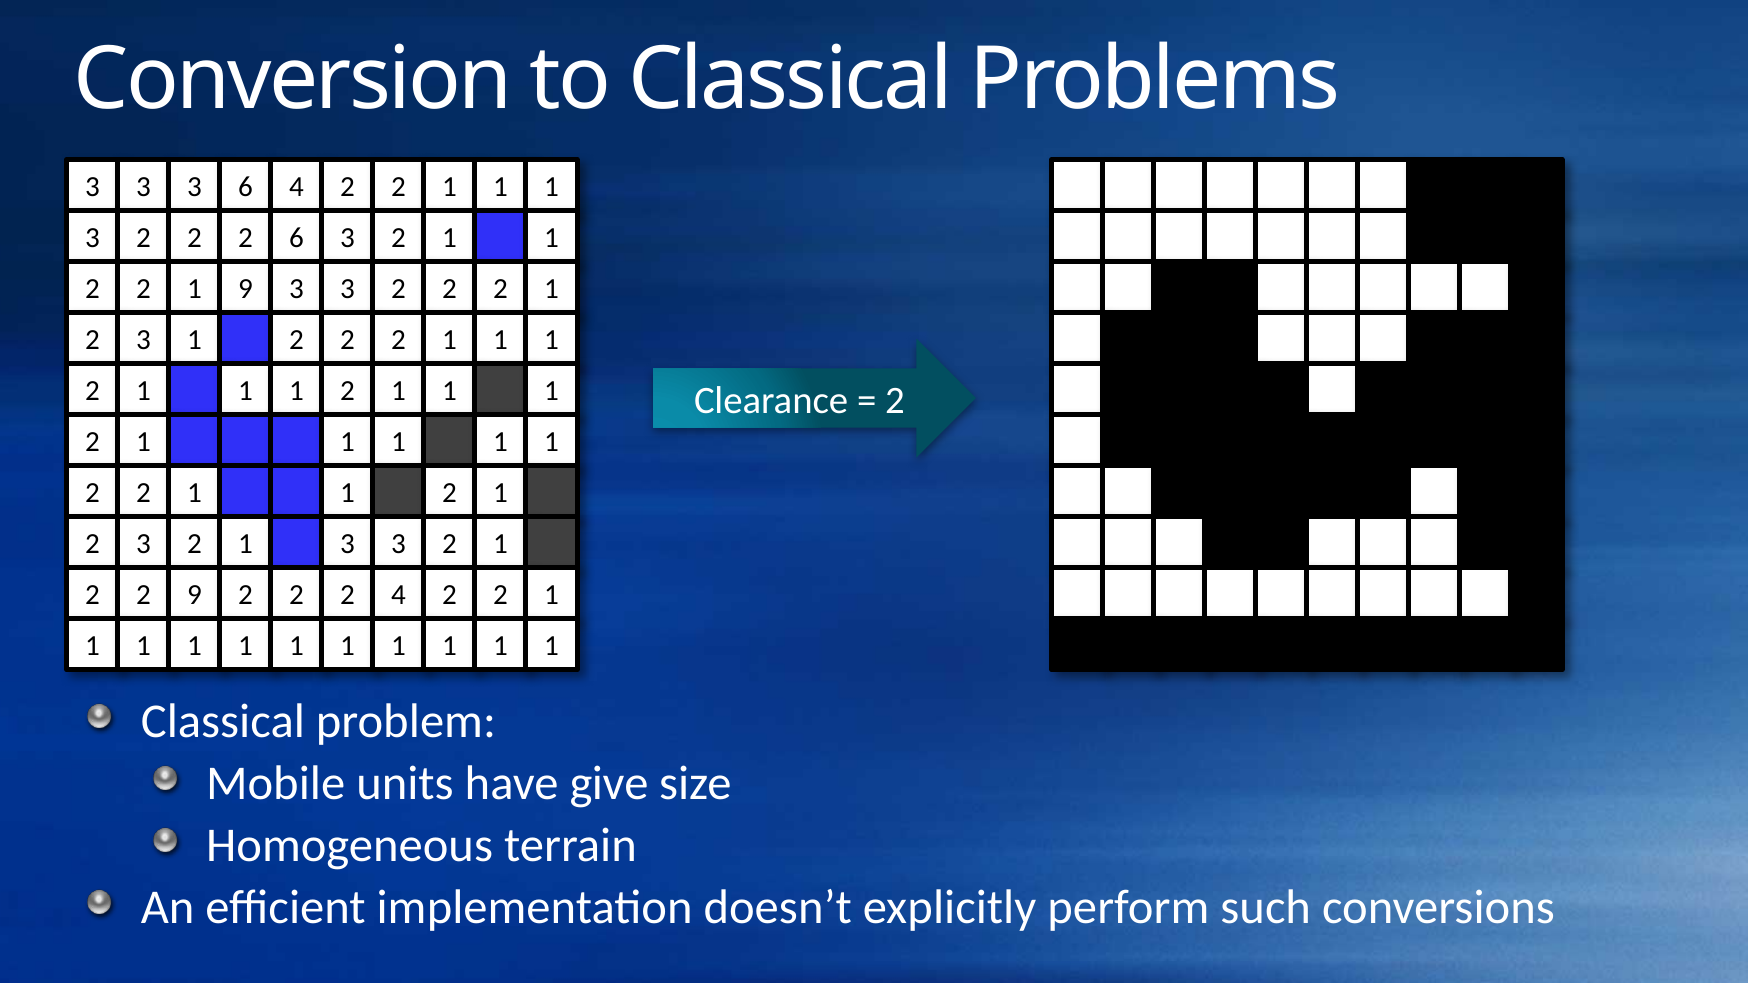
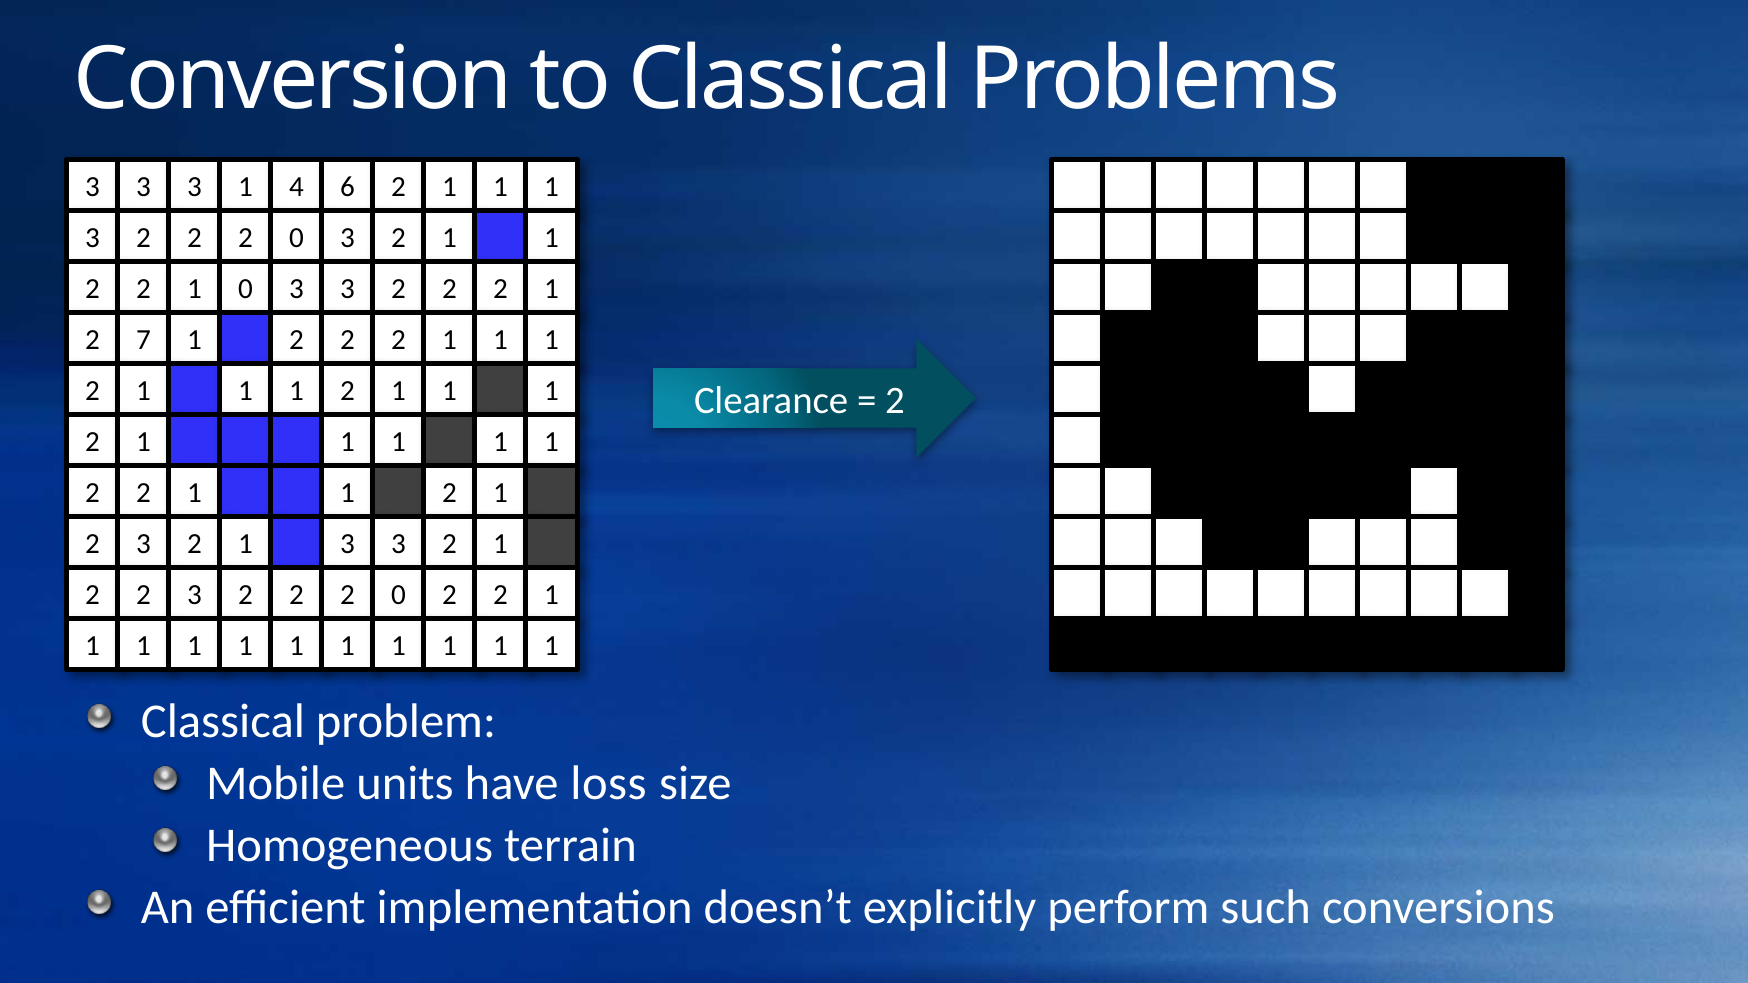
3 6: 6 -> 1 (245, 187)
2: 2 -> 6 (347, 187)
6: 6 -> 0 (296, 238)
1 9: 9 -> 0 (245, 289)
3: 3 -> 7 (143, 340)
2 2 9: 9 -> 3 (194, 595)
4: 4 -> 0 (398, 595)
give: give -> loss (609, 784)
